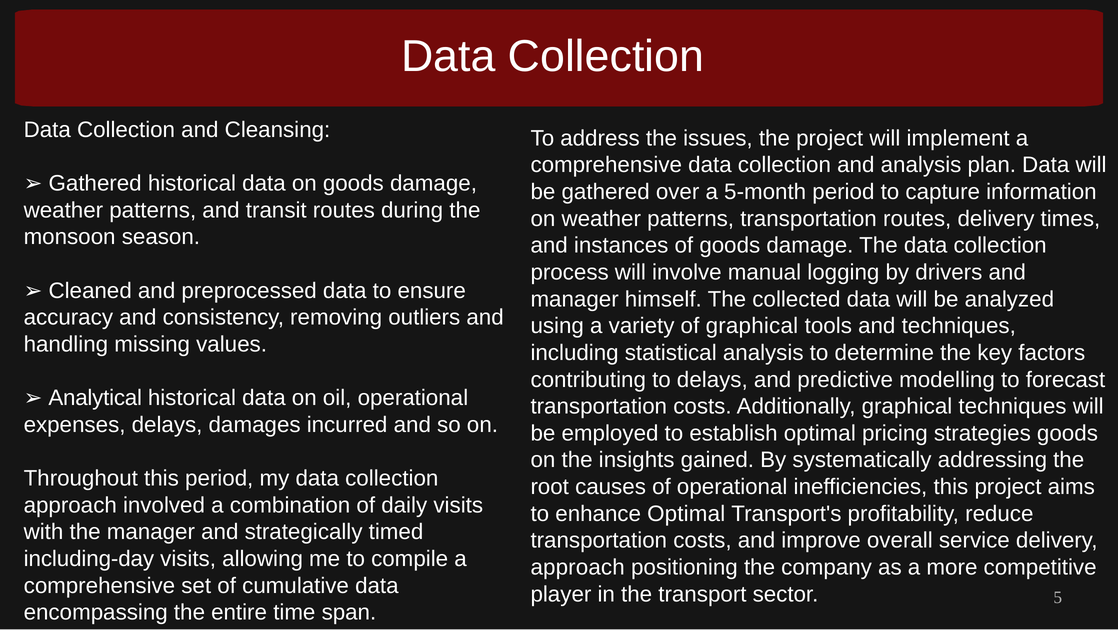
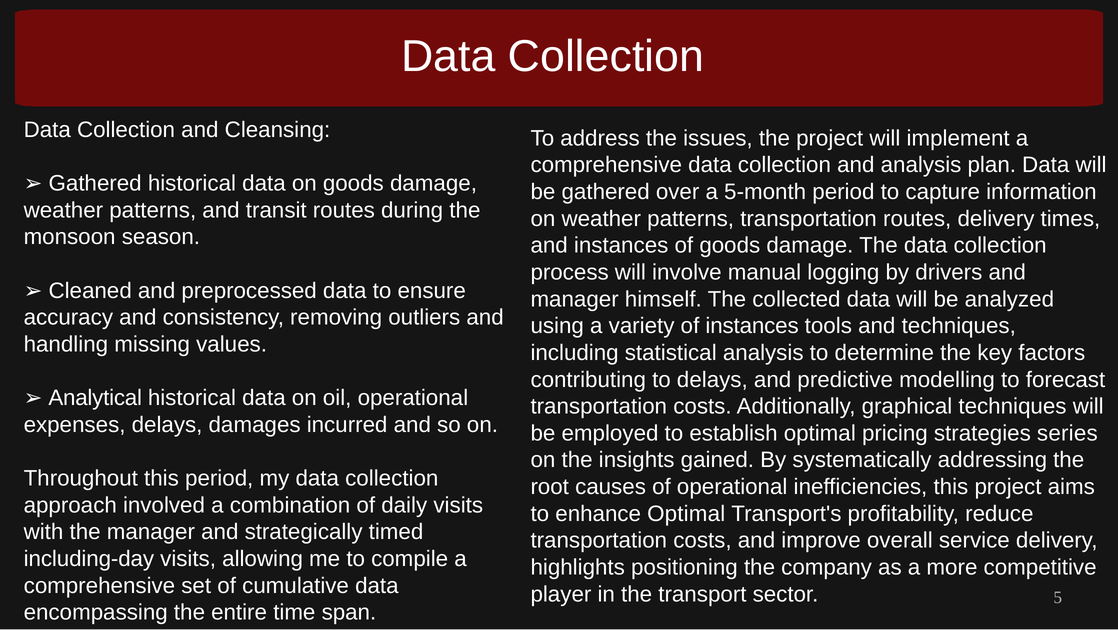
of graphical: graphical -> instances (752, 326)
strategies goods: goods -> series (1067, 434)
approach: approach -> highlights (578, 568)
